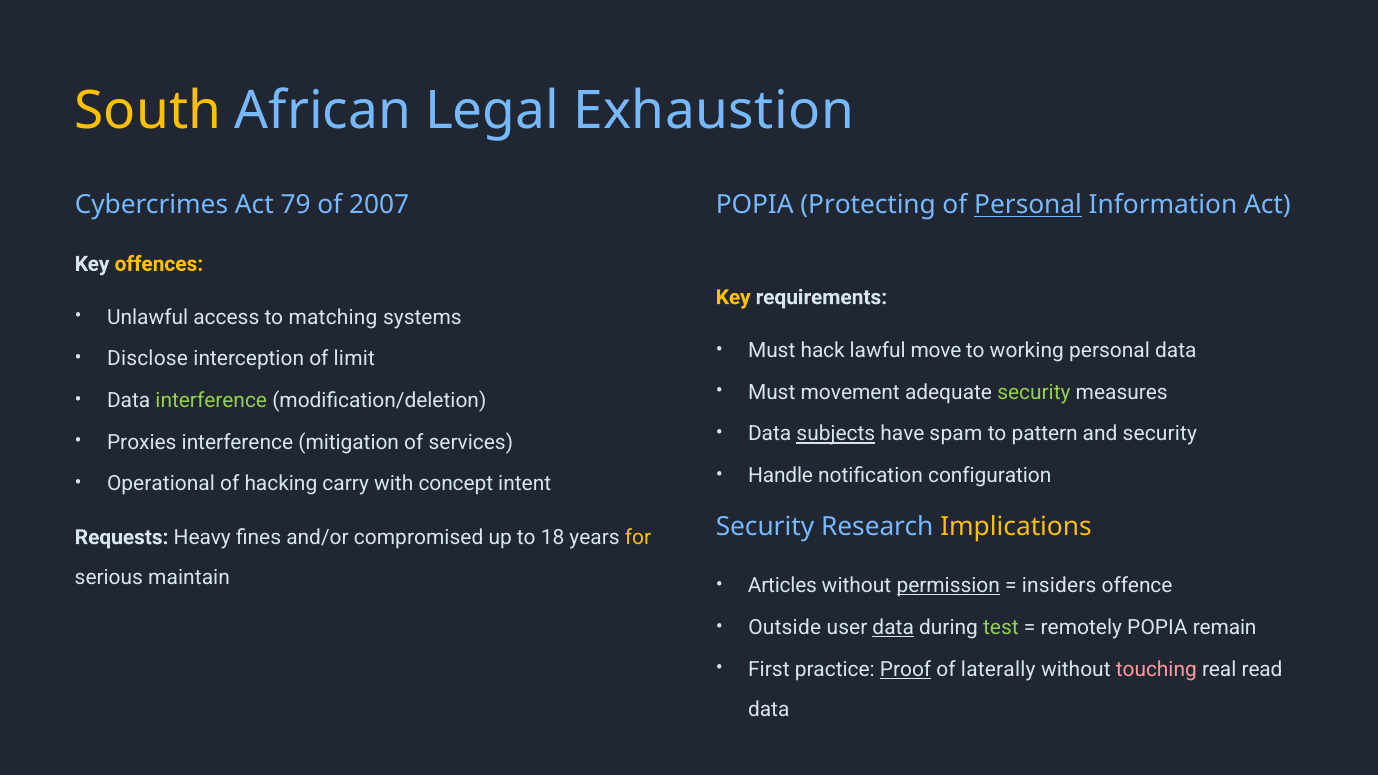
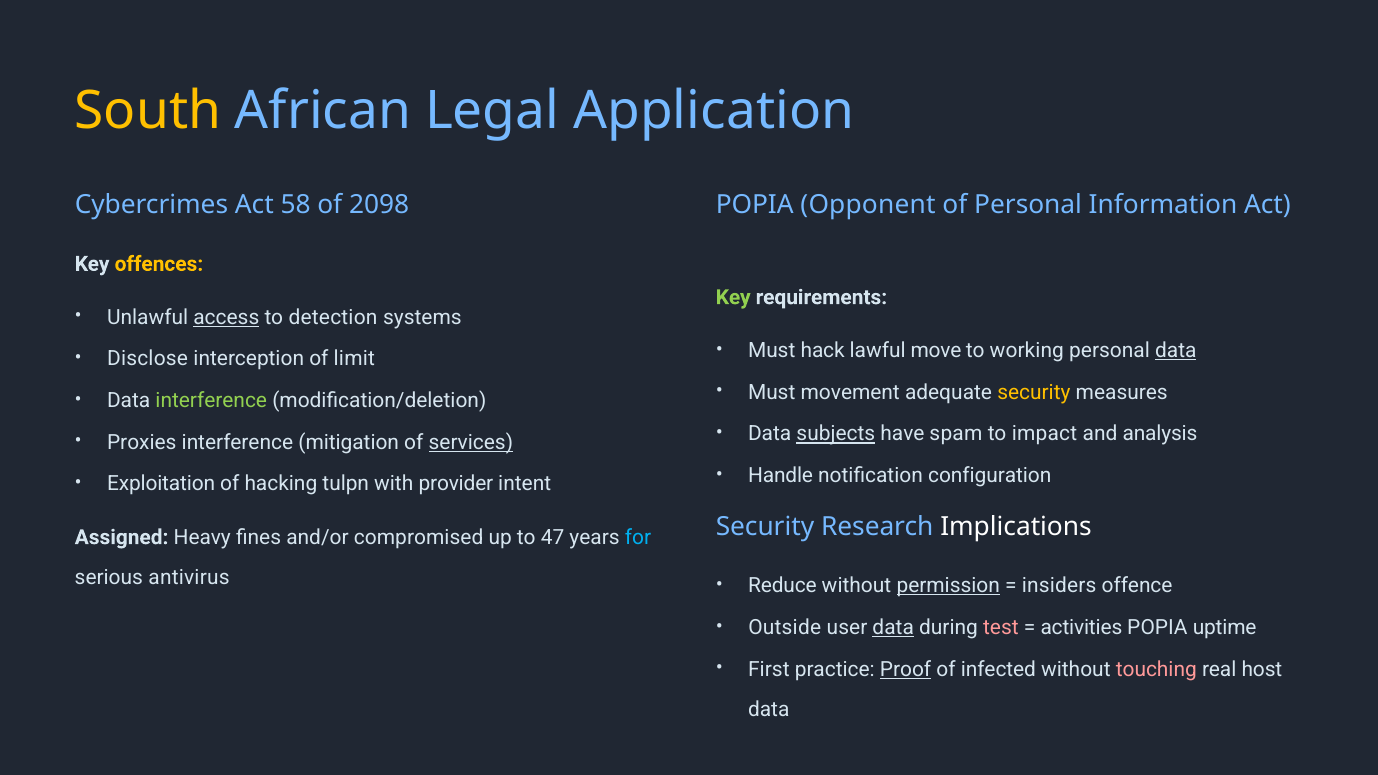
Exhaustion: Exhaustion -> Application (714, 111)
79: 79 -> 58 (296, 205)
2007: 2007 -> 2098 (379, 205)
Protecting: Protecting -> Opponent (868, 205)
Personal underline: present -> none (1028, 205)
Key colour: yellow -> light green (733, 297)
access underline: none -> present (226, 317)
matching: matching -> detection (333, 317)
data underline: none -> present (1176, 351)
security colour: light green -> yellow (1034, 392)
pattern: pattern -> impact (1045, 434)
and security: security -> analysis (1160, 434)
services underline: none -> present (471, 442)
Operational: Operational -> Exploitation (161, 484)
carry: carry -> tulpn (346, 484)
concept: concept -> provider (456, 484)
Implications colour: yellow -> white (1016, 527)
Requests: Requests -> Assigned (122, 537)
18: 18 -> 47 (553, 537)
for colour: yellow -> light blue (638, 537)
maintain: maintain -> antivirus (189, 578)
Articles: Articles -> Reduce (782, 586)
test colour: light green -> pink (1001, 628)
remotely: remotely -> activities (1081, 628)
remain: remain -> uptime (1225, 628)
laterally: laterally -> infected (998, 669)
read: read -> host (1262, 669)
